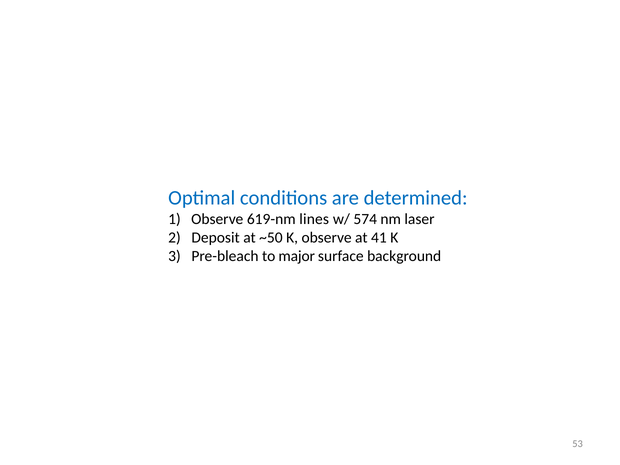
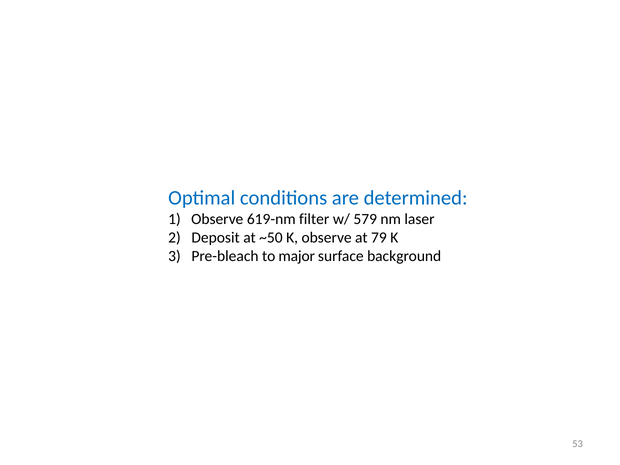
lines: lines -> filter (314, 219)
574: 574 -> 579 (365, 219)
41: 41 -> 79 (379, 238)
